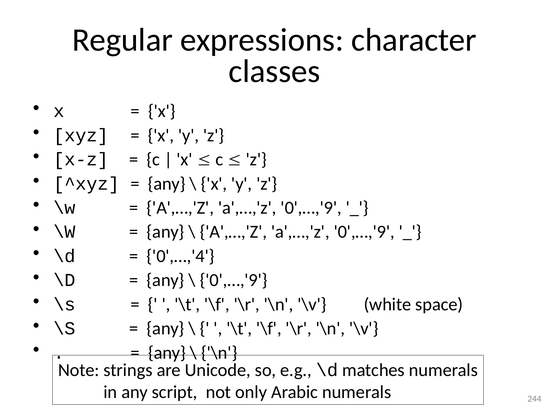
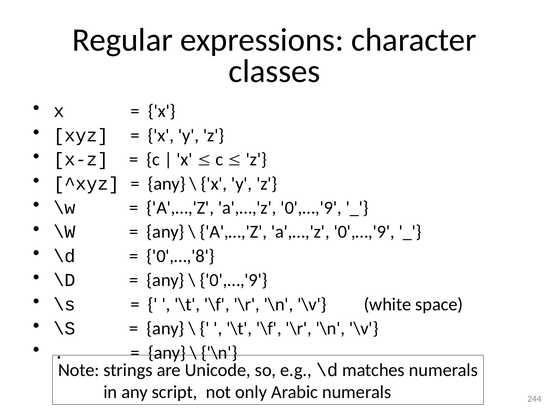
0',…,'4: 0',…,'4 -> 0',…,'8 (181, 256)
